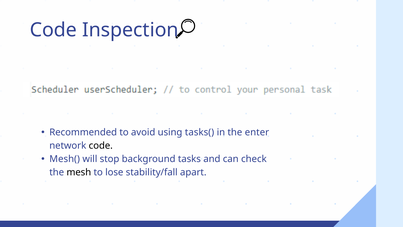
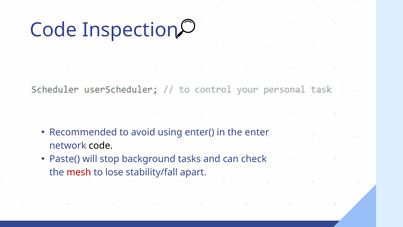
tasks(: tasks( -> enter( (200, 132)
Mesh(: Mesh( -> Paste( (65, 159)
mesh colour: black -> red (79, 172)
